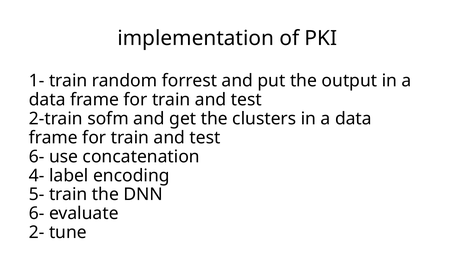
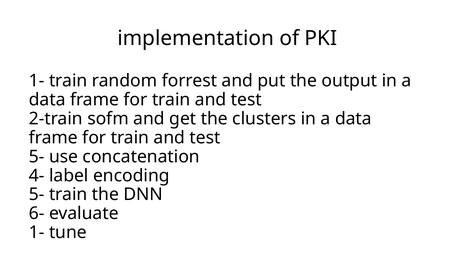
6-: 6- -> 5- (37, 157)
2-: 2- -> 1- (37, 232)
